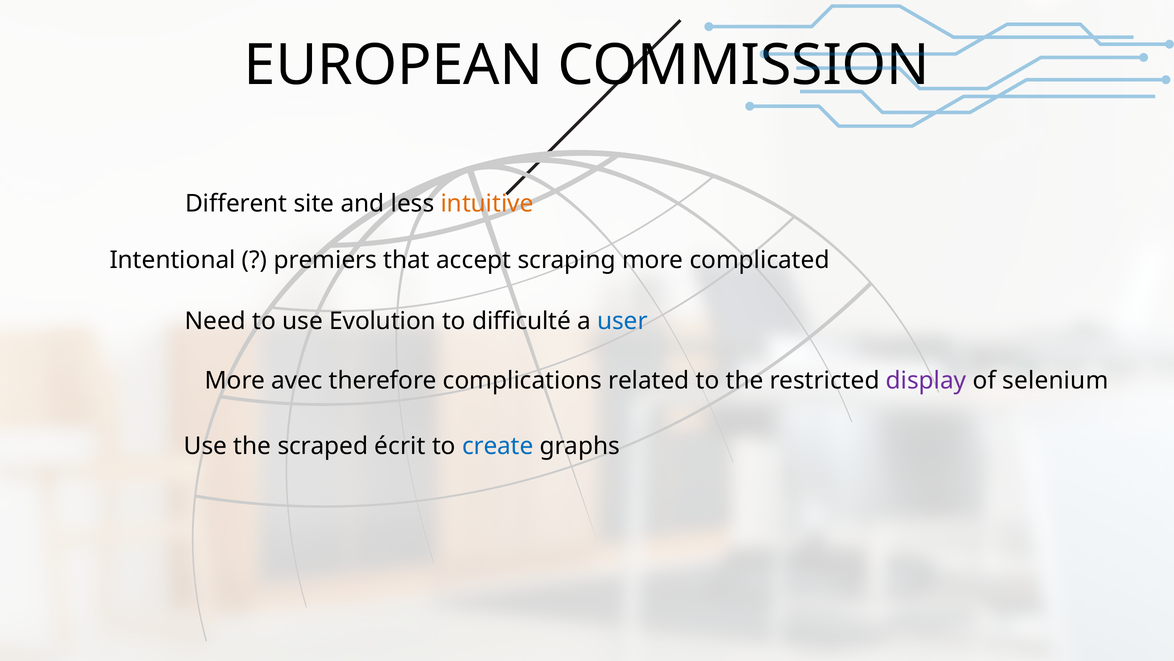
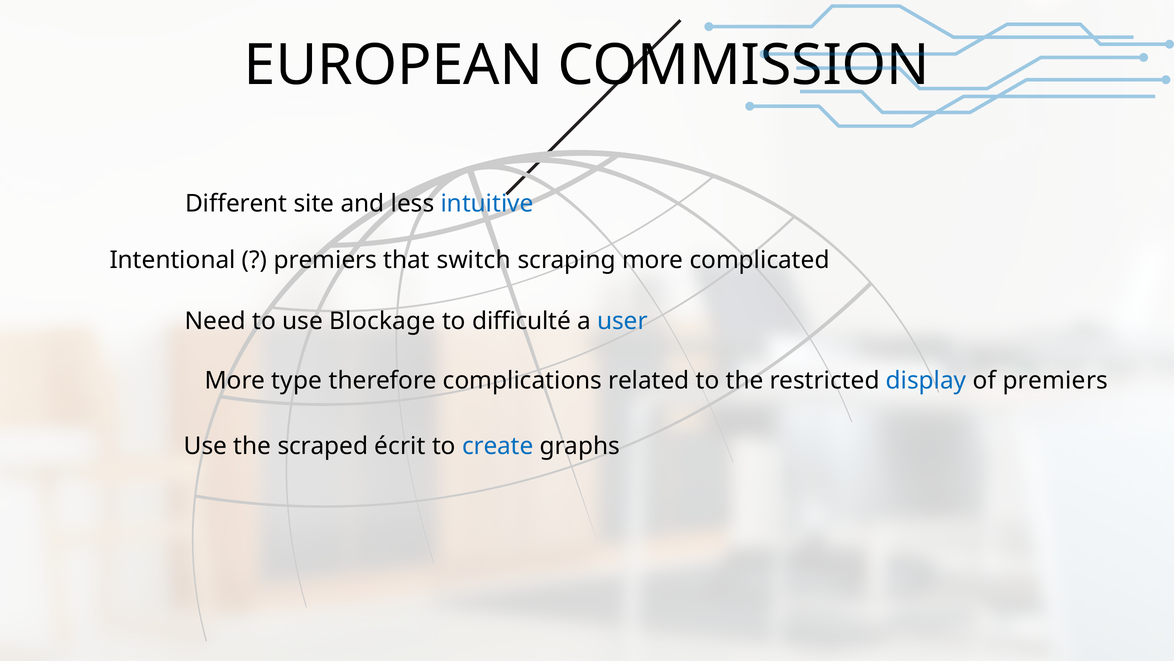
intuitive colour: orange -> blue (487, 203)
accept: accept -> switch (474, 260)
Evolution: Evolution -> Blockage (382, 321)
avec: avec -> type (297, 381)
display colour: purple -> blue (926, 381)
of selenium: selenium -> premiers (1055, 381)
